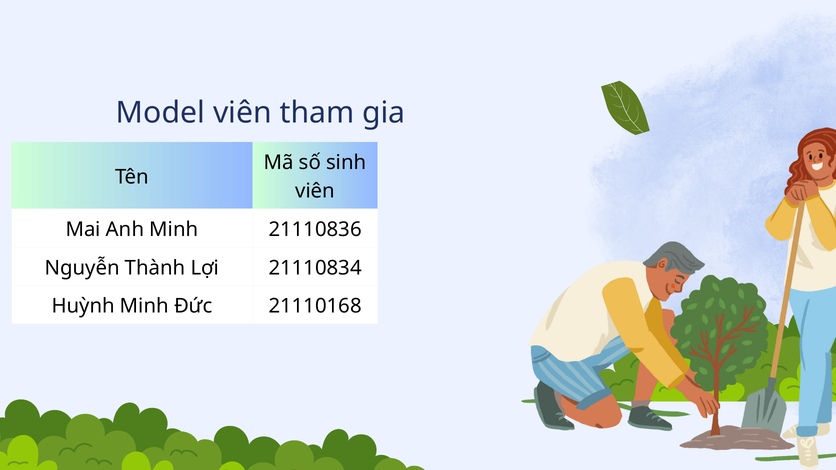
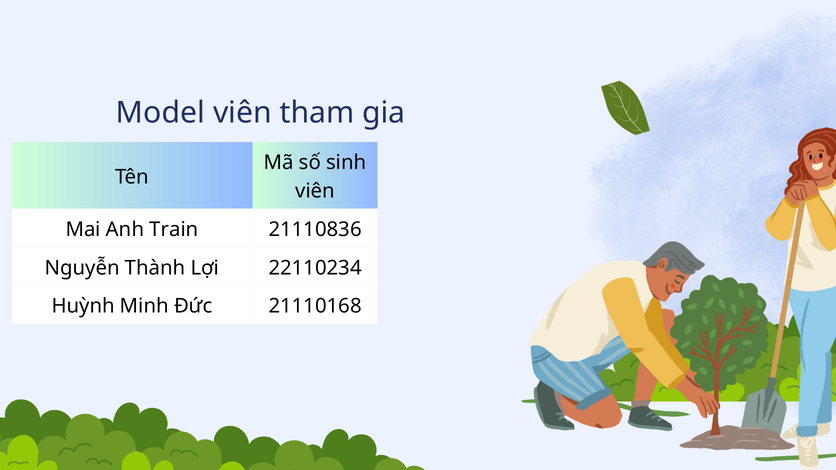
Anh Minh: Minh -> Train (174, 230)
21110834: 21110834 -> 22110234 (315, 268)
